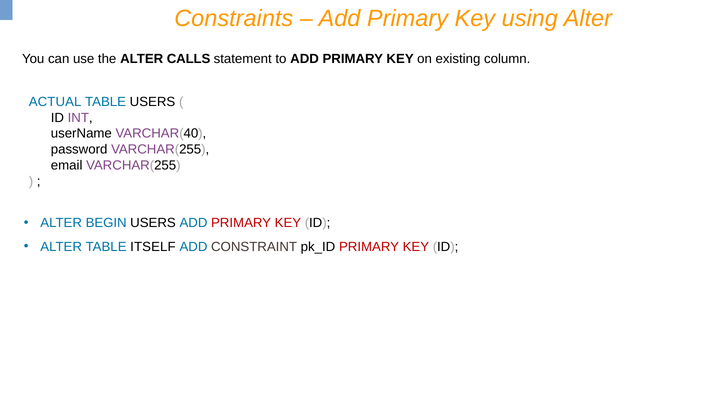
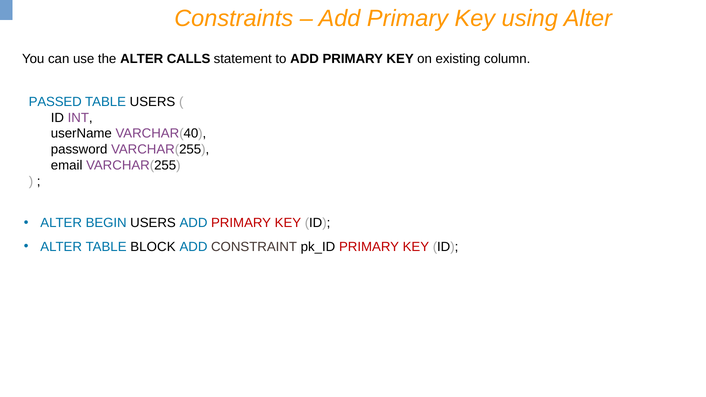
ACTUAL: ACTUAL -> PASSED (55, 102)
ITSELF: ITSELF -> BLOCK (153, 247)
